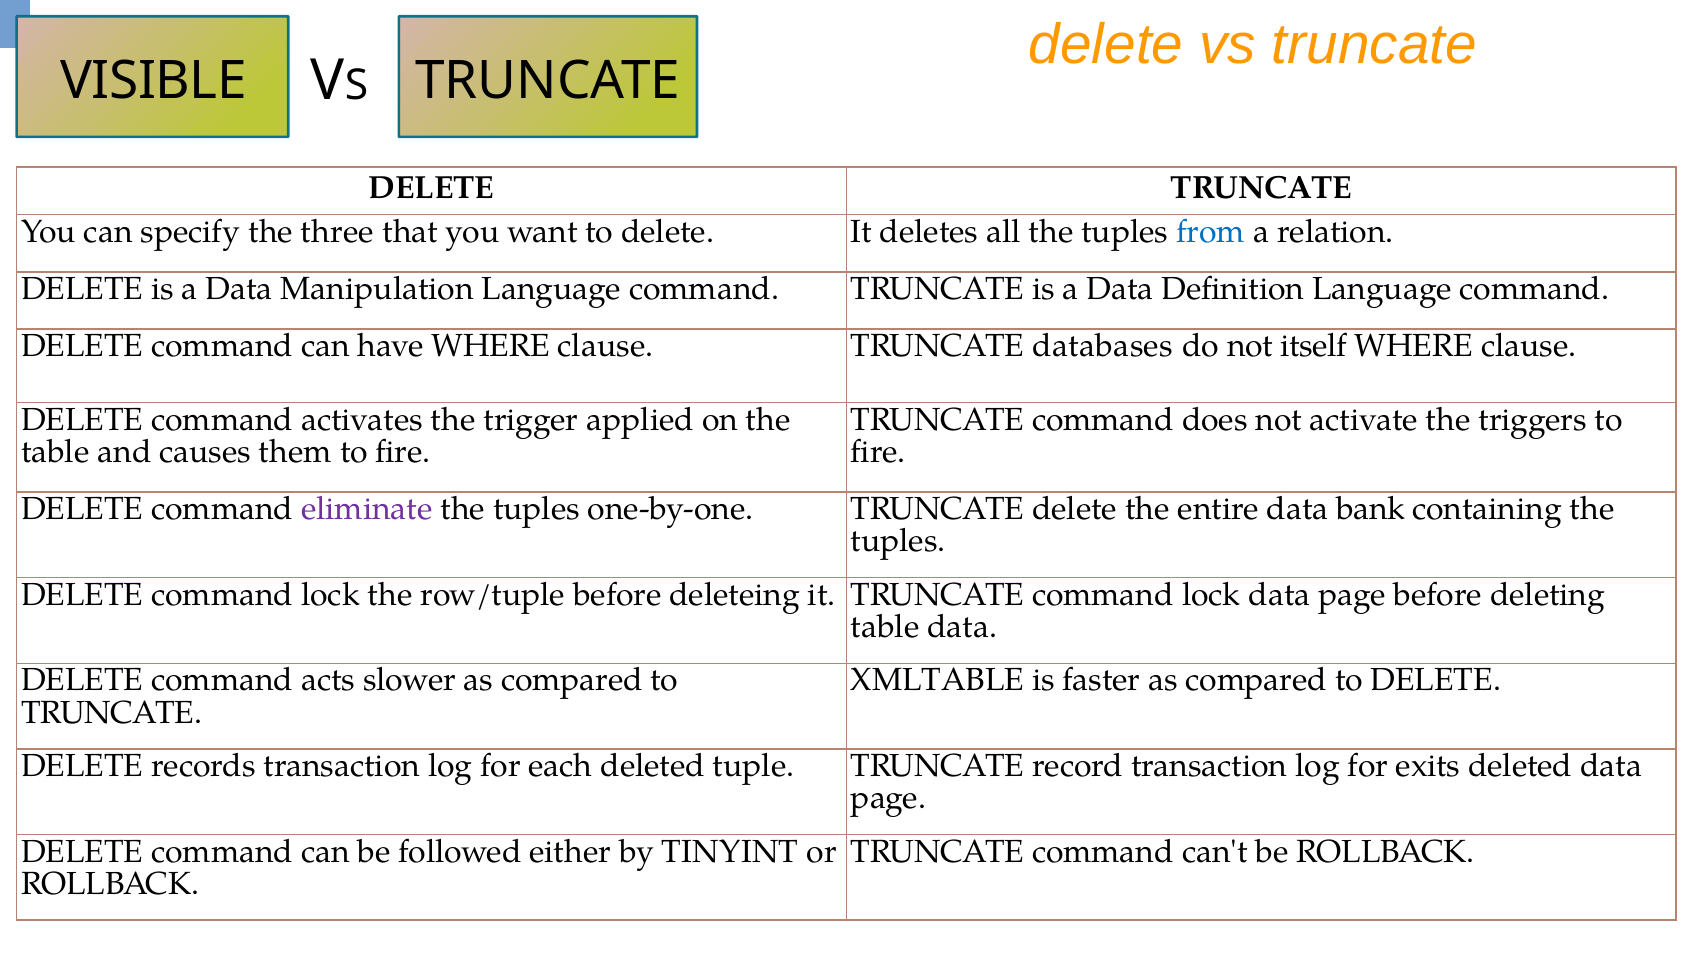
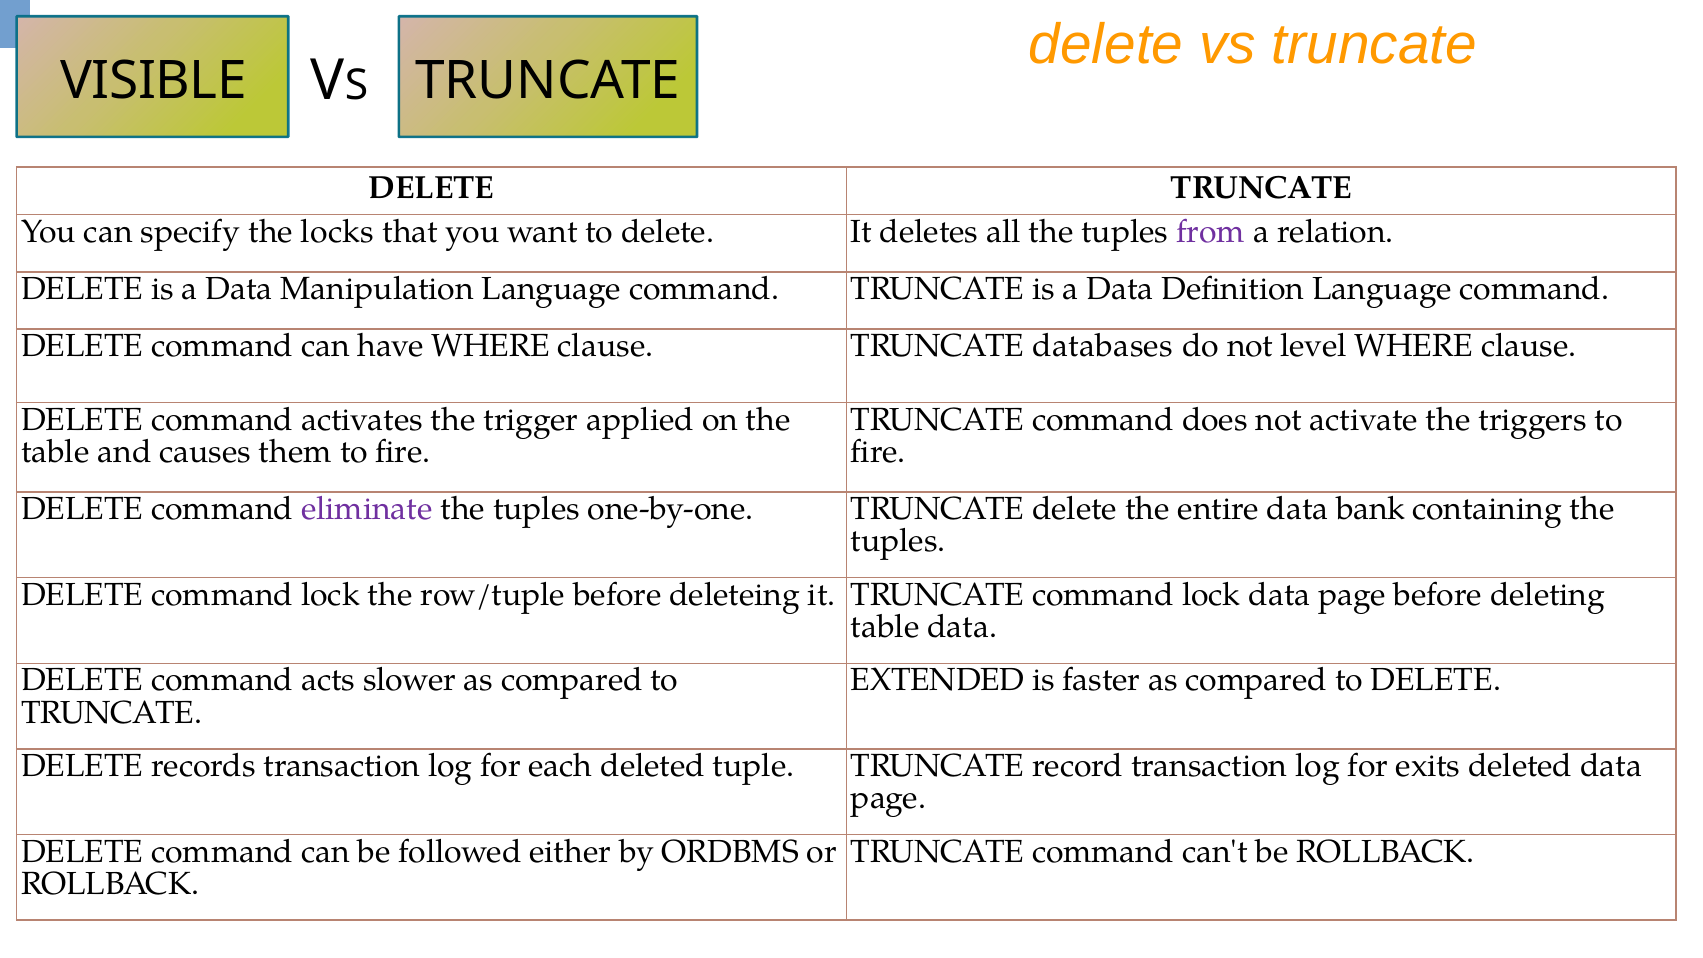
three: three -> locks (337, 232)
from colour: blue -> purple (1211, 232)
itself: itself -> level (1314, 346)
XMLTABLE: XMLTABLE -> EXTENDED (938, 680)
TINYINT: TINYINT -> ORDBMS (730, 852)
